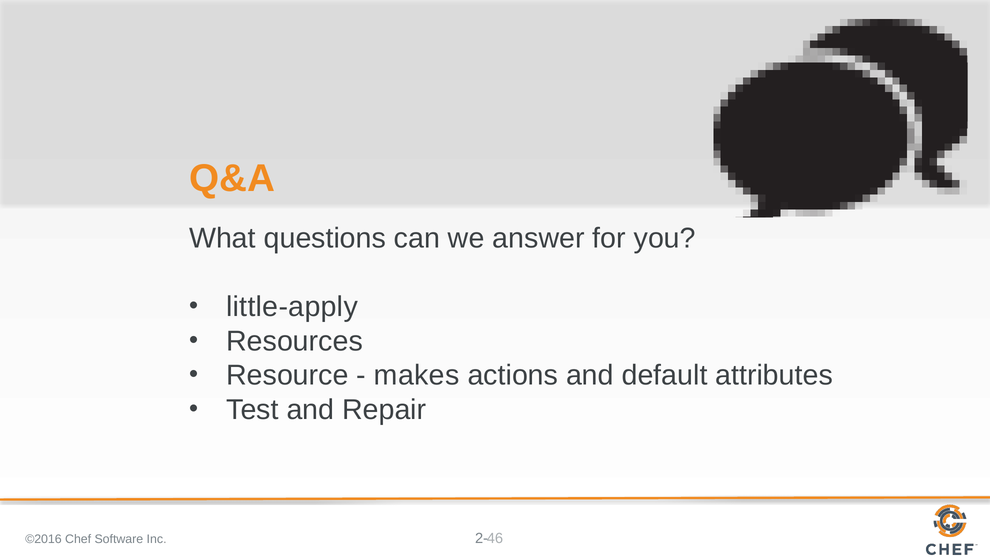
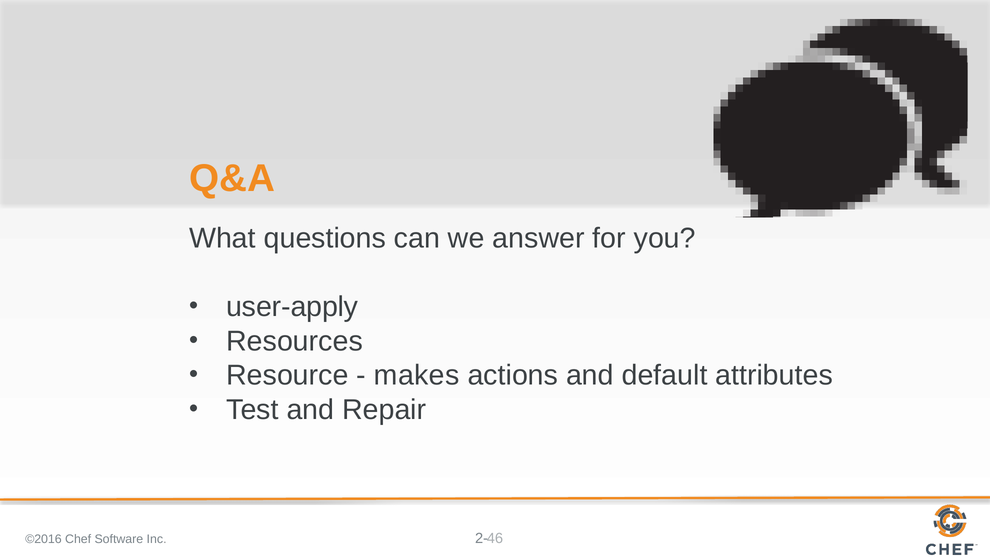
little-apply: little-apply -> user-apply (292, 307)
